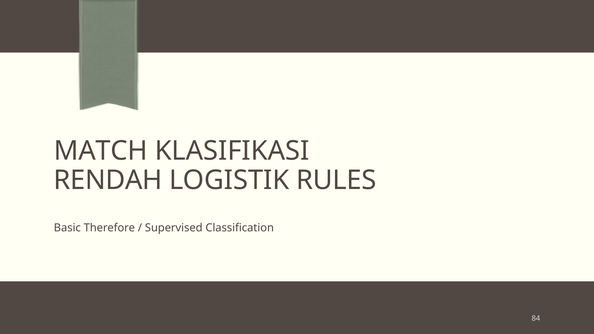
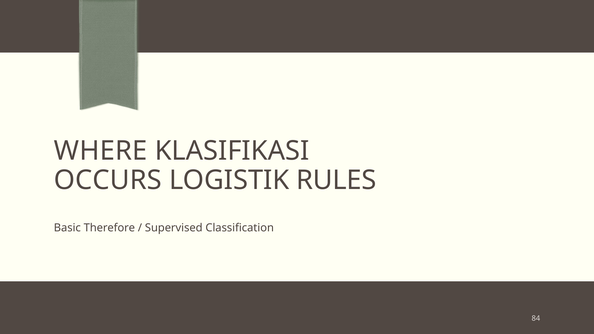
MATCH: MATCH -> WHERE (101, 151)
RENDAH: RENDAH -> OCCURS (108, 180)
